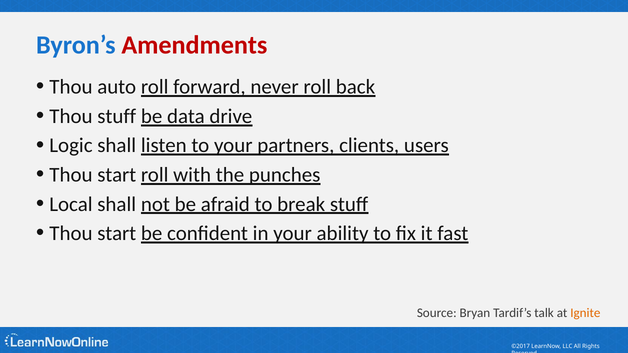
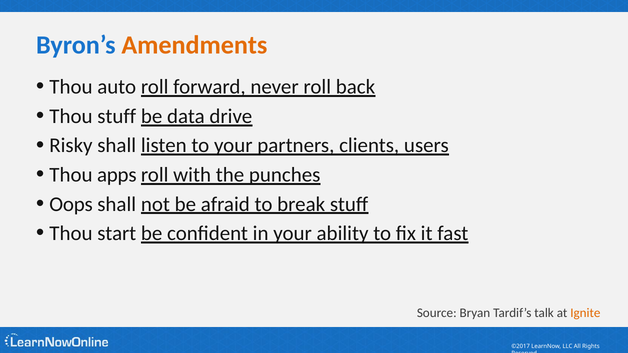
Amendments colour: red -> orange (194, 45)
Logic: Logic -> Risky (71, 146)
start: start -> apps (117, 175)
Local: Local -> Oops (71, 204)
